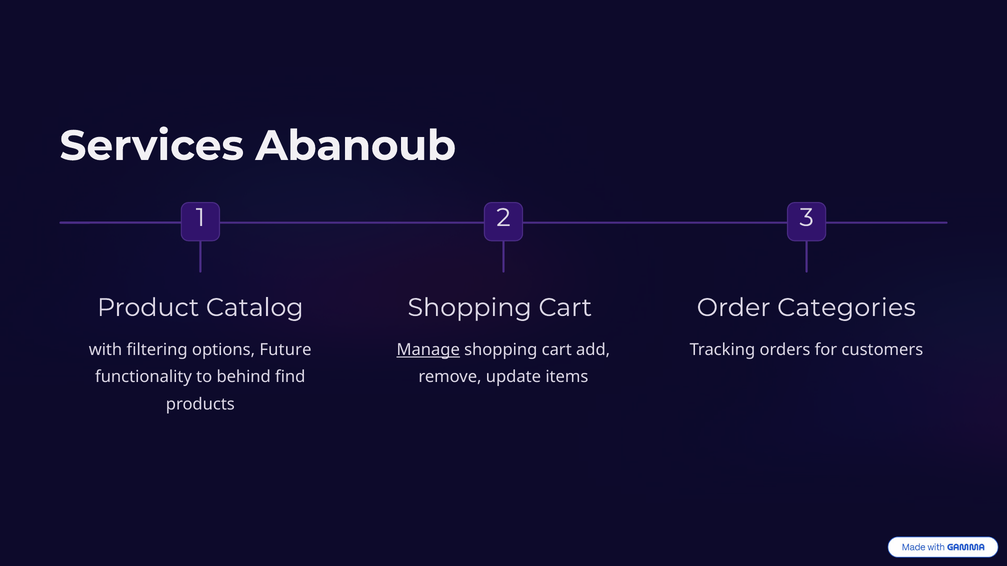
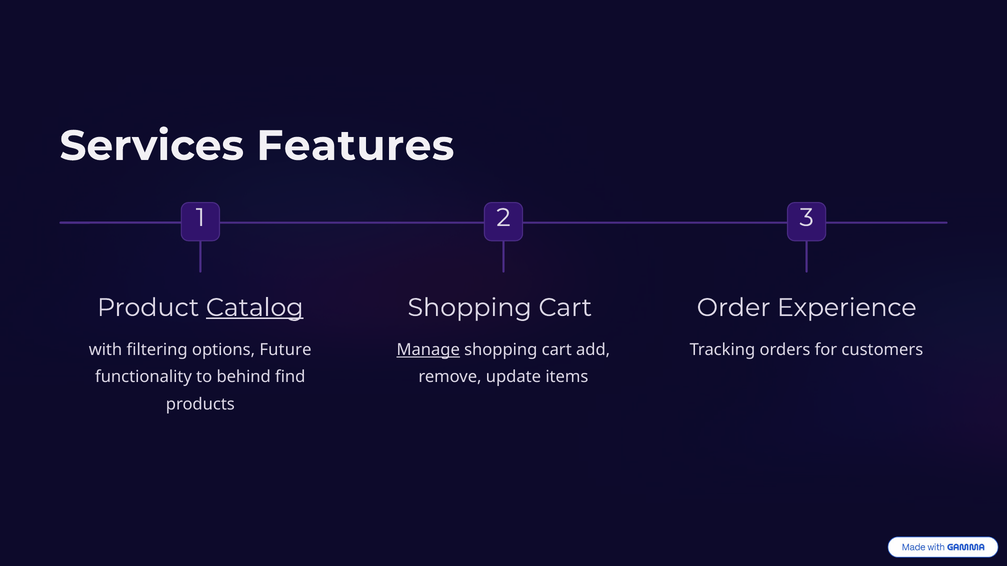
Abanoub: Abanoub -> Features (355, 146)
Catalog underline: none -> present (255, 308)
Categories: Categories -> Experience (847, 308)
